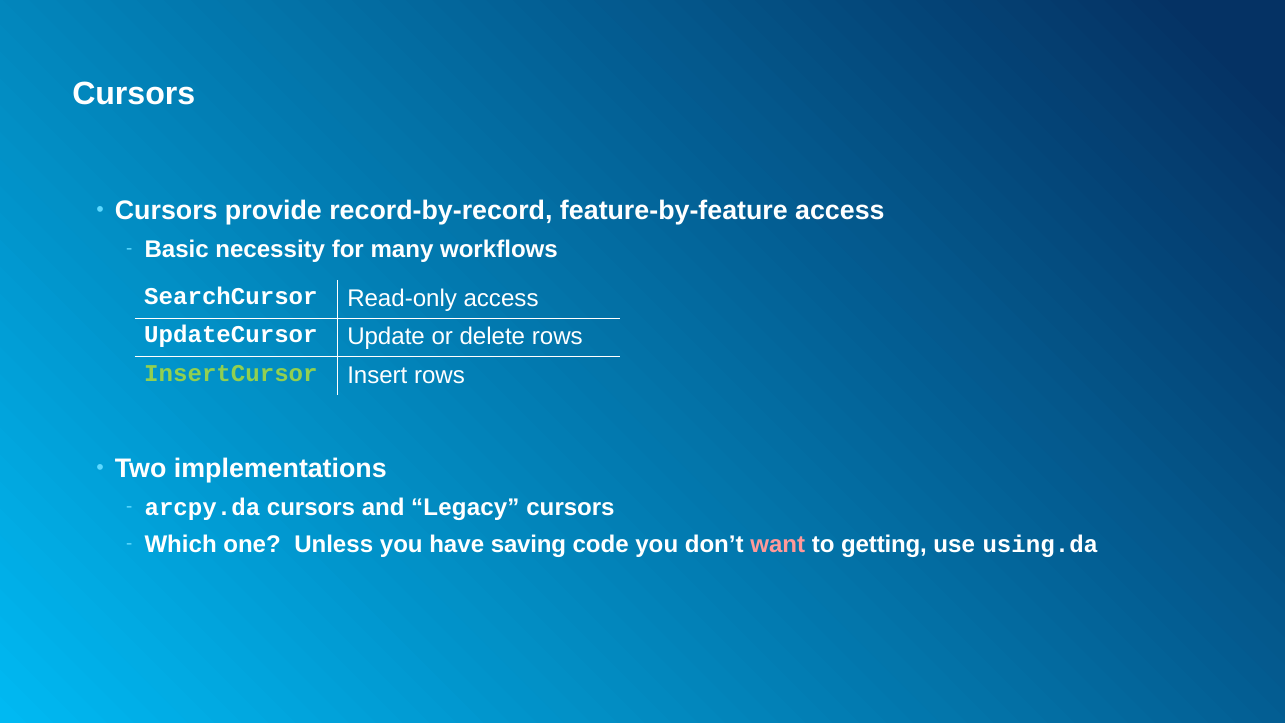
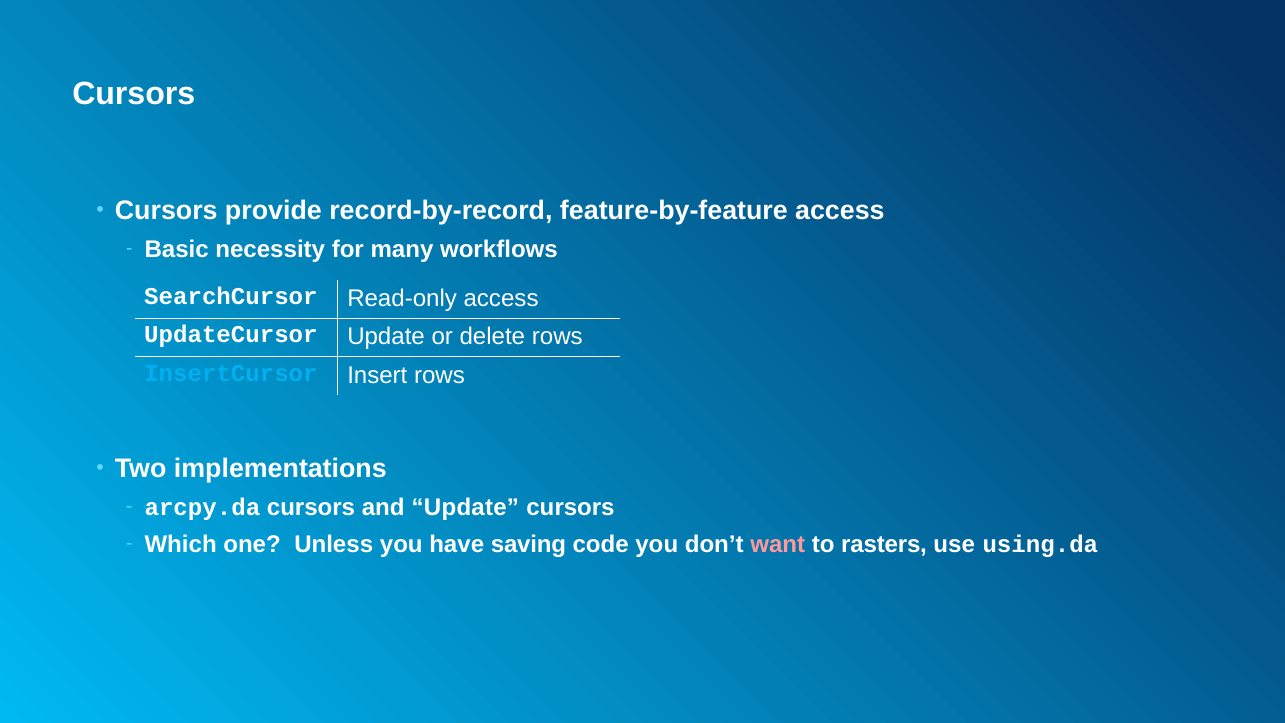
InsertCursor colour: light green -> light blue (231, 373)
and Legacy: Legacy -> Update (465, 507)
getting: getting -> rasters (884, 544)
